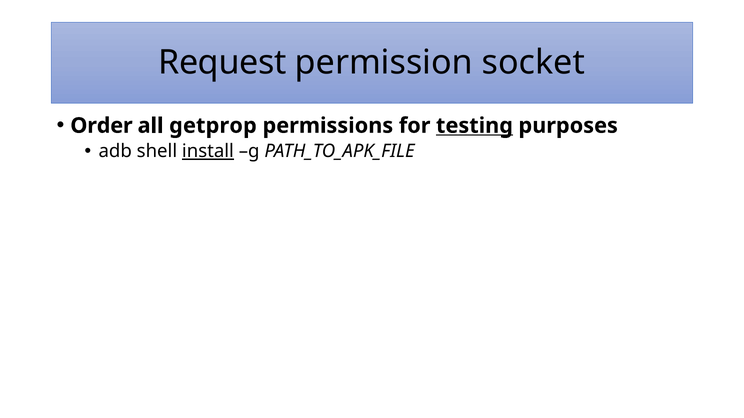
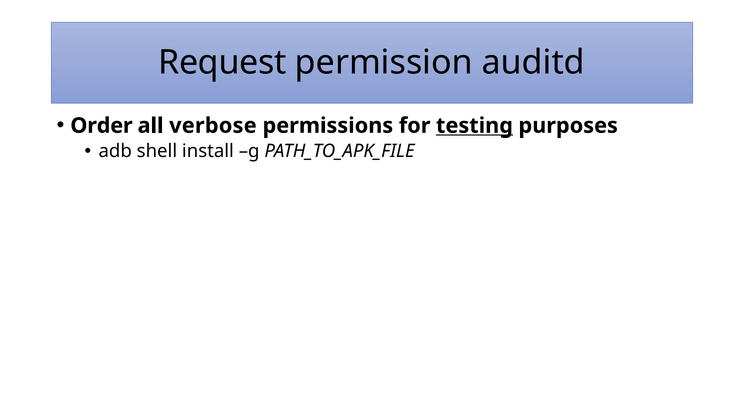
socket: socket -> auditd (533, 62)
getprop: getprop -> verbose (213, 126)
install underline: present -> none (208, 151)
